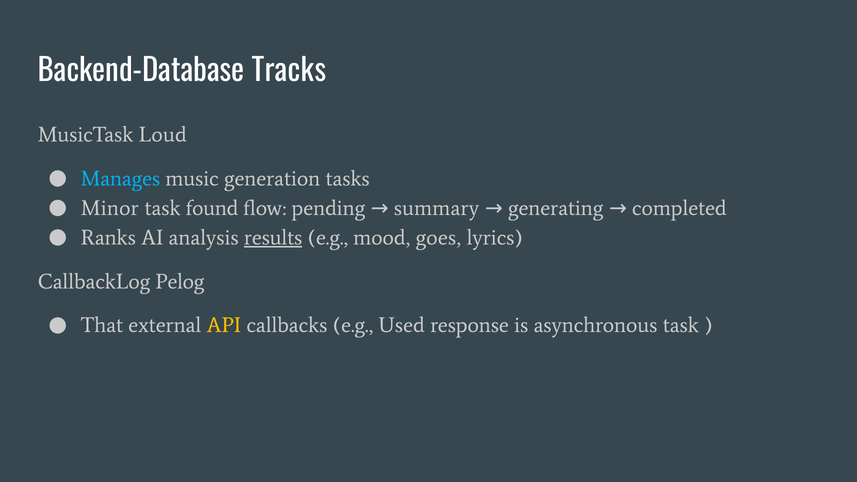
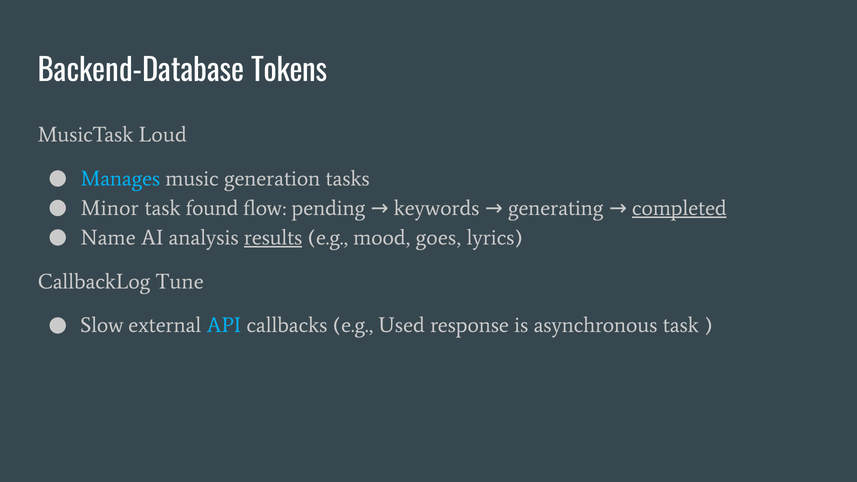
Tracks: Tracks -> Tokens (289, 71)
summary: summary -> keywords (437, 208)
completed underline: none -> present (679, 208)
Ranks: Ranks -> Name (108, 238)
Pelog: Pelog -> Tune (180, 282)
That: That -> Slow (102, 325)
API colour: yellow -> light blue (224, 325)
